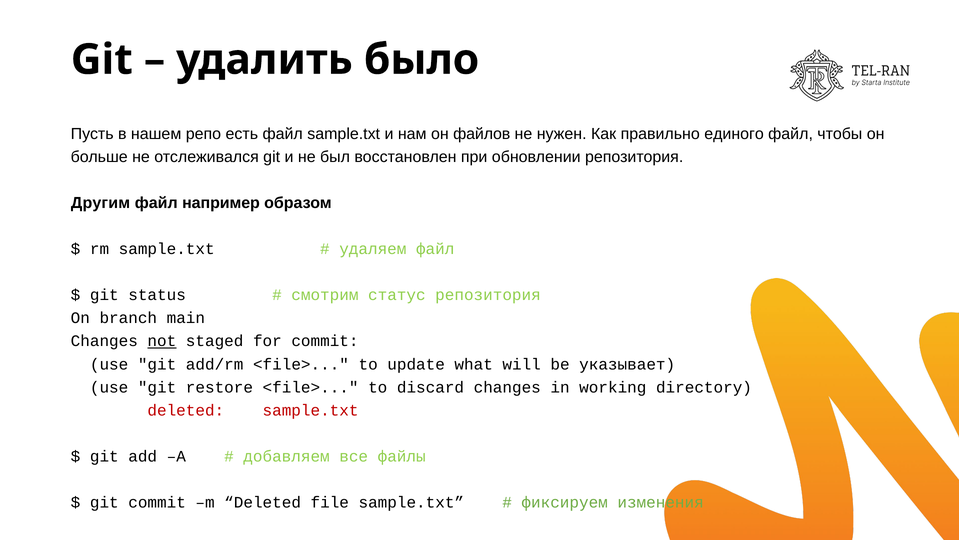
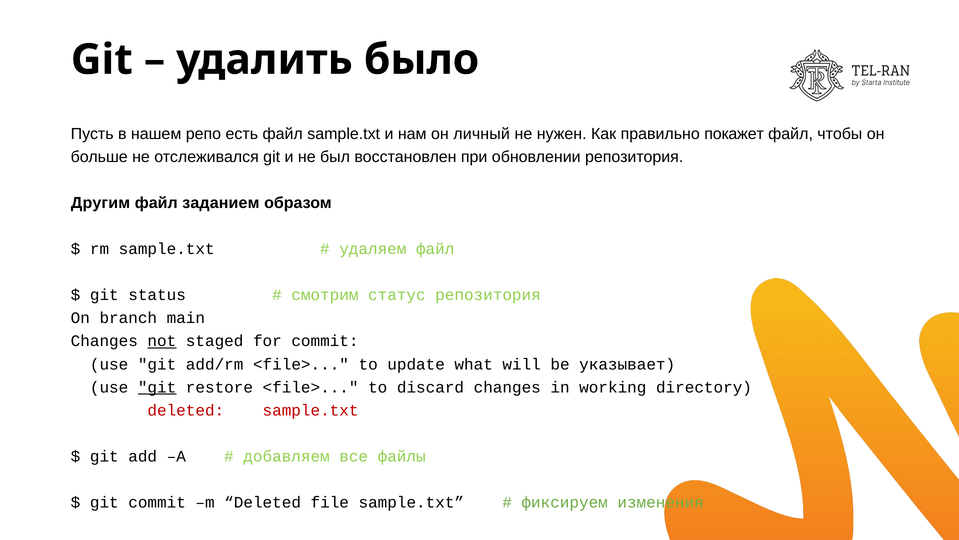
файлов: файлов -> личный (482, 134)
единого: единого -> покажет (734, 134)
например: например -> заданием (221, 203)
git underline: none -> present (157, 387)
